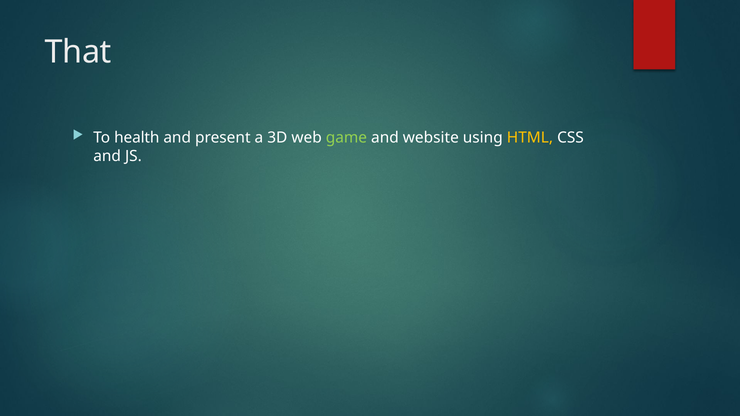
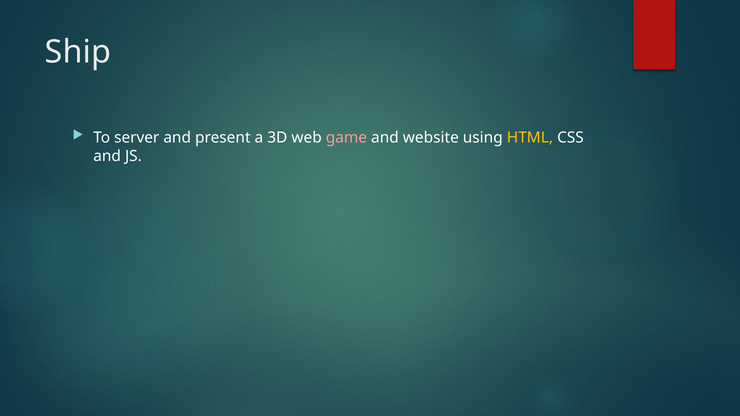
That: That -> Ship (78, 52)
health: health -> server (137, 138)
game colour: light green -> pink (346, 138)
